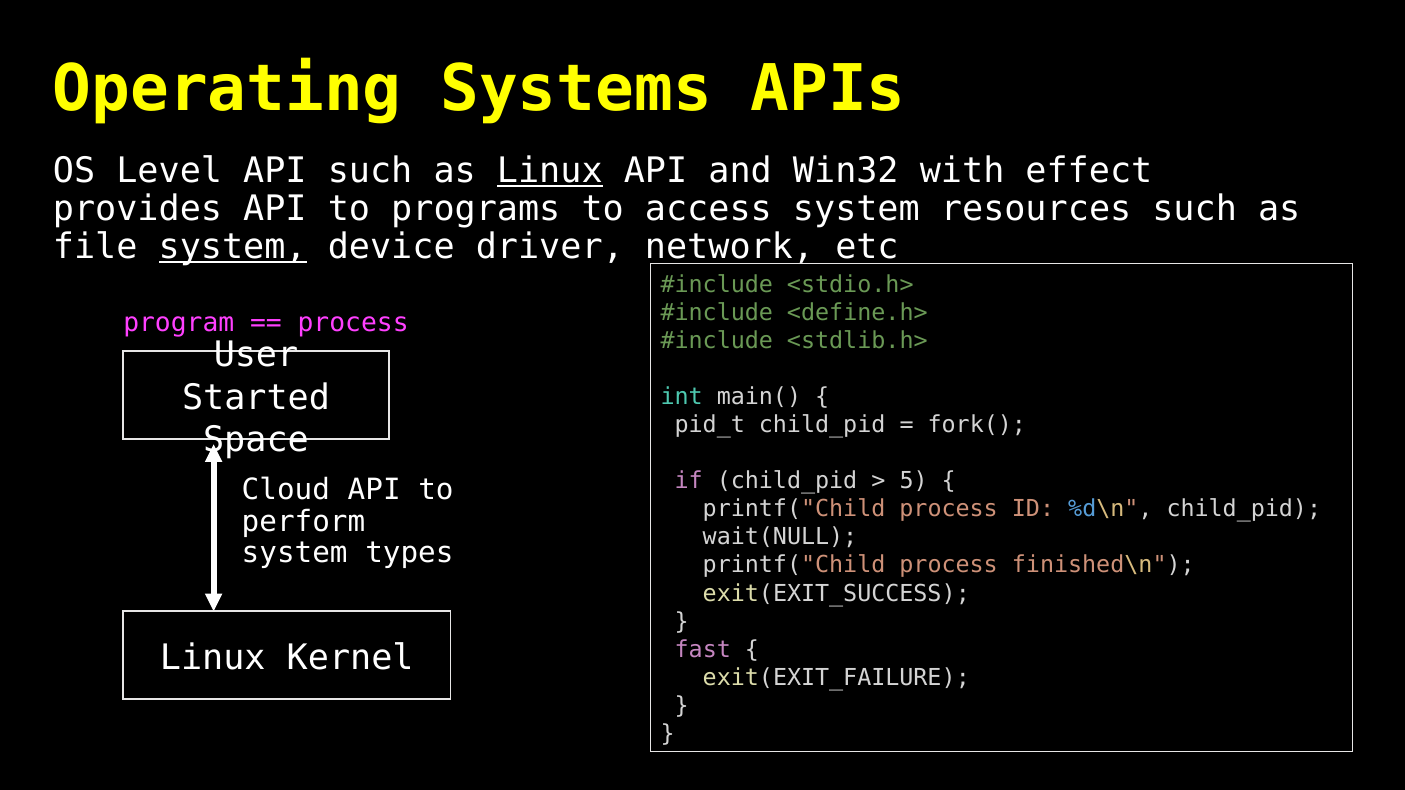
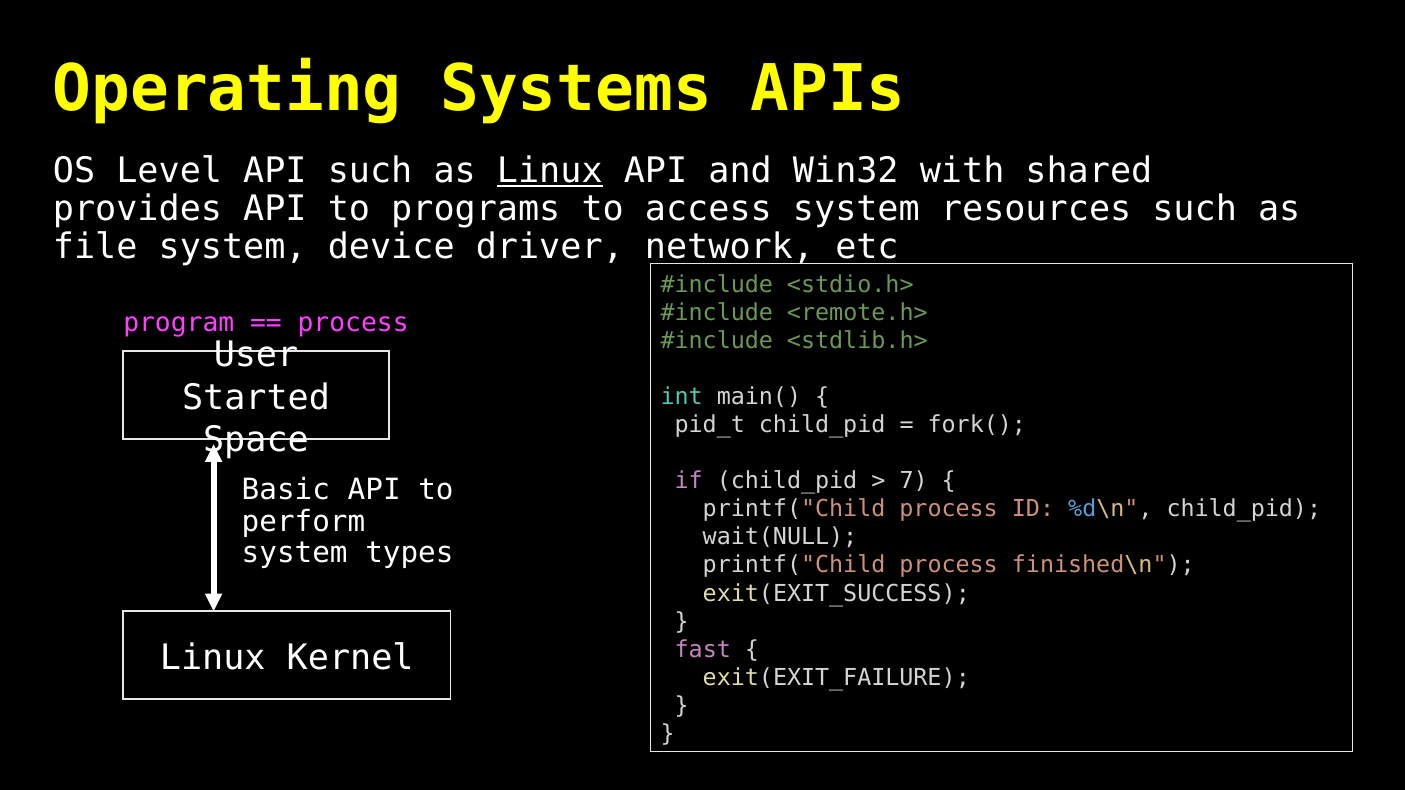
effect: effect -> shared (1089, 171)
system underline: present -> none (233, 247)
<define.h>: <define.h> -> <remote.h> (857, 313)
5: 5 -> 7 (914, 481)
Cloud: Cloud -> Basic (286, 490)
